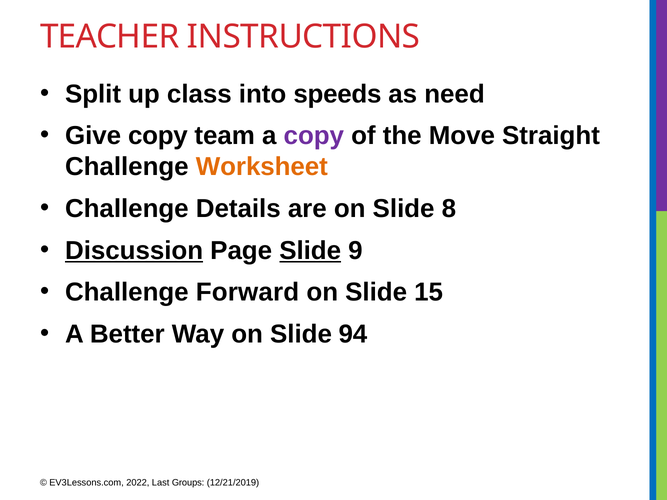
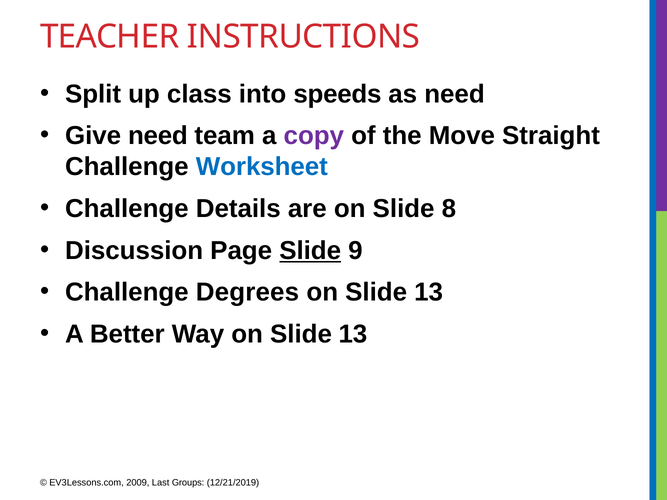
Give copy: copy -> need (158, 136)
Worksheet colour: orange -> blue (262, 167)
Discussion underline: present -> none (134, 251)
Forward: Forward -> Degrees (247, 292)
15: 15 -> 13 (429, 292)
Way on Slide 94: 94 -> 13 (353, 334)
2022: 2022 -> 2009 (138, 483)
